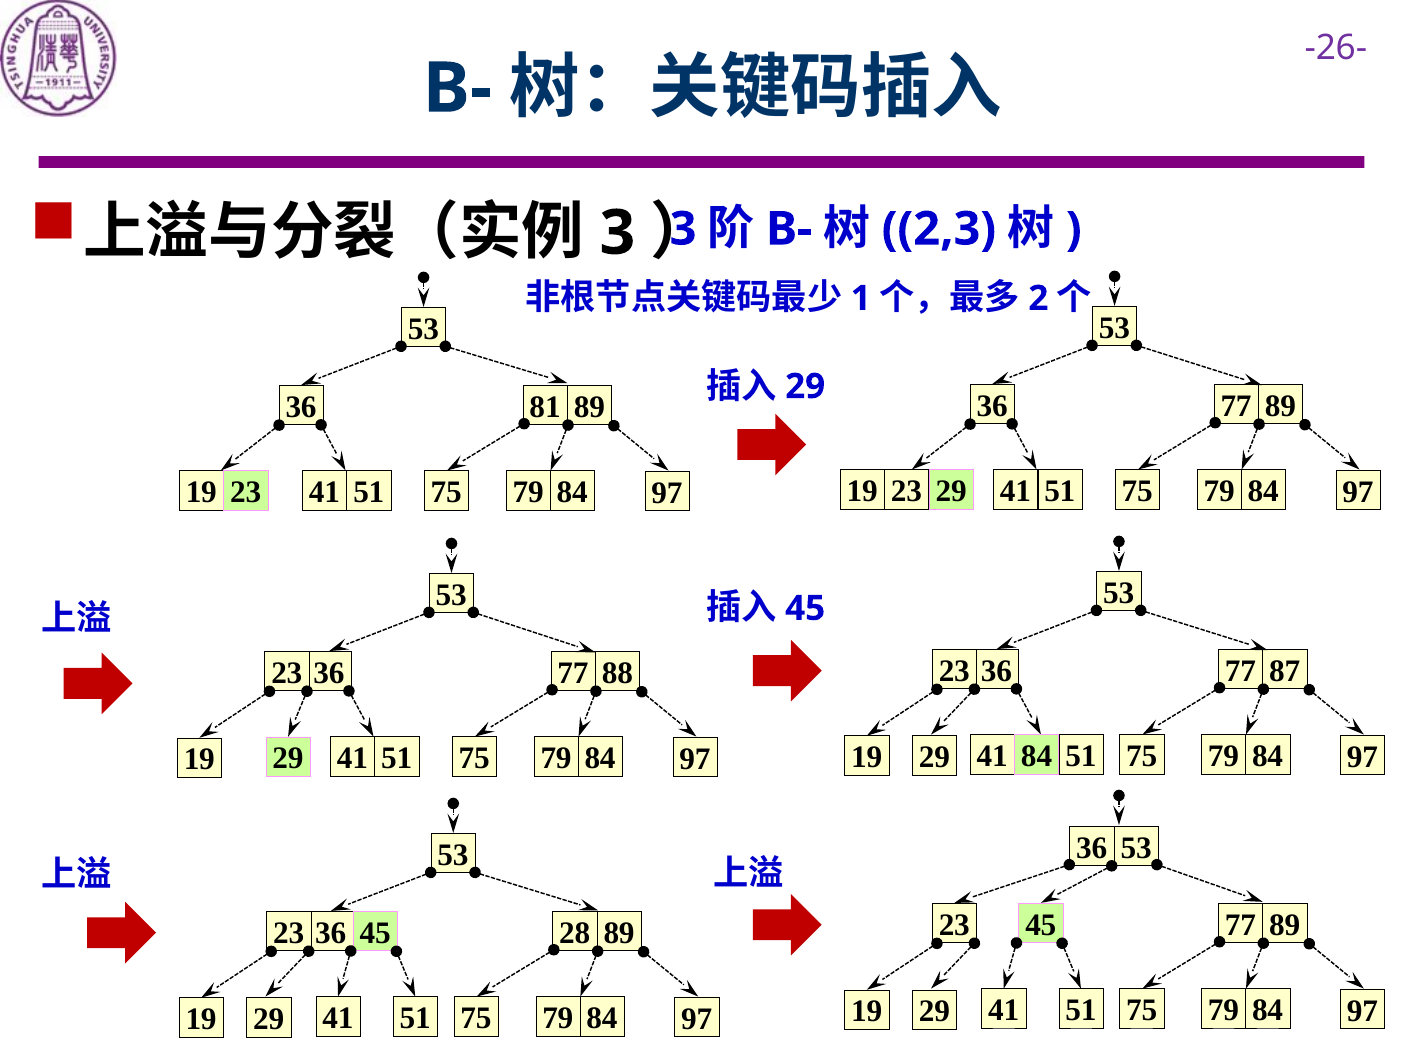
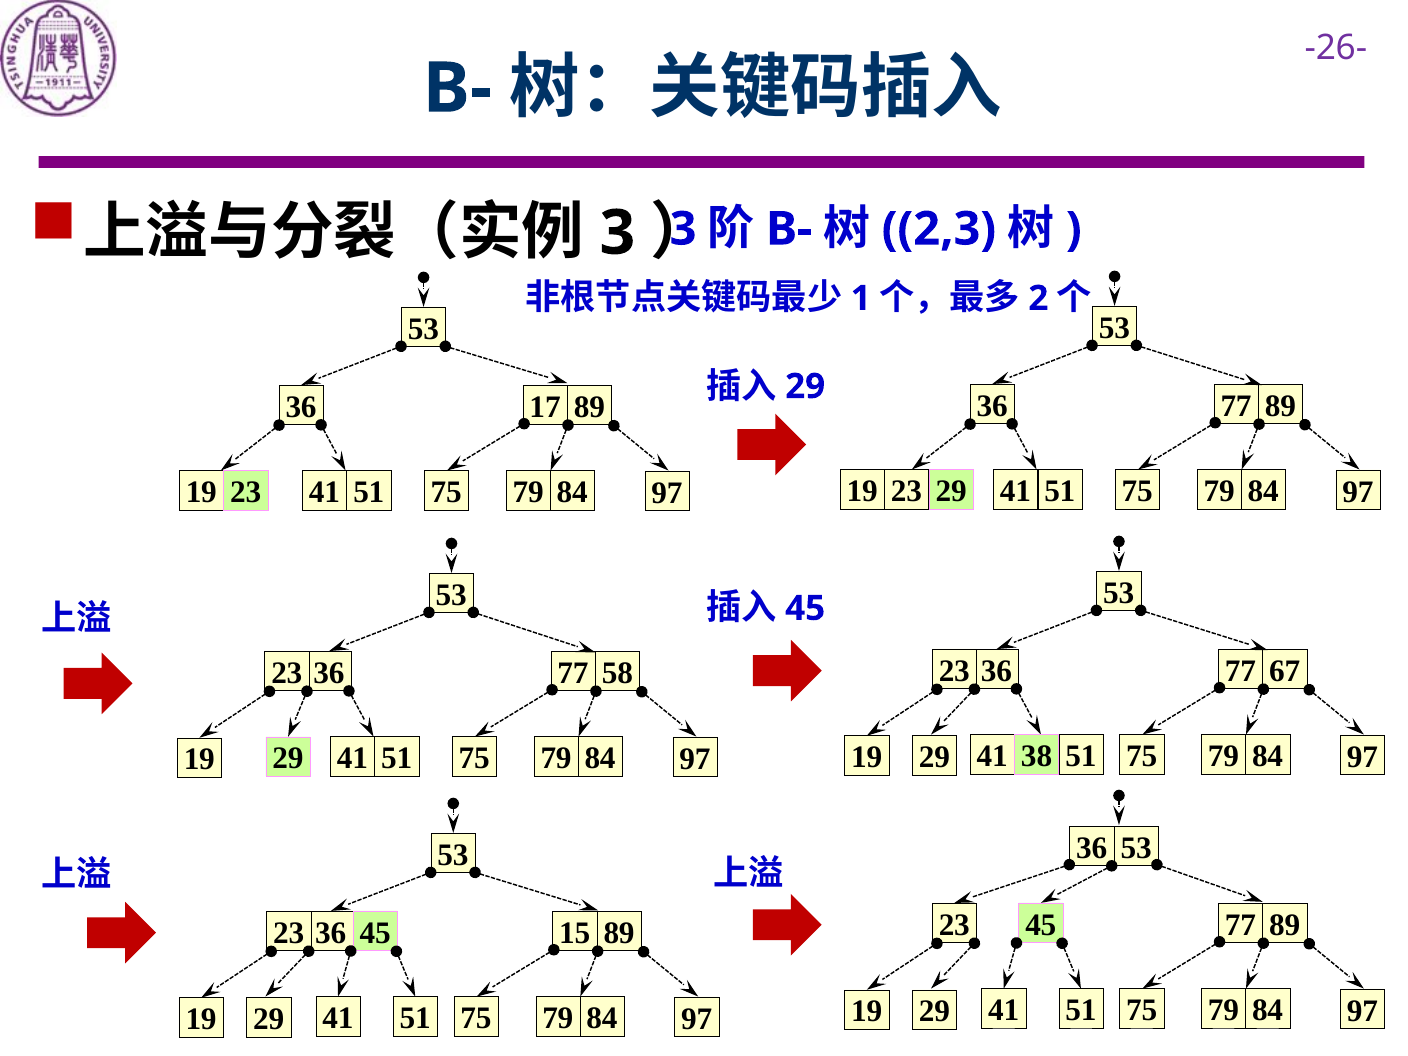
81: 81 -> 17 (545, 407)
87: 87 -> 67 (1285, 671)
88: 88 -> 58 (617, 673)
29 84: 84 -> 38 (1037, 756)
28: 28 -> 15 (575, 933)
